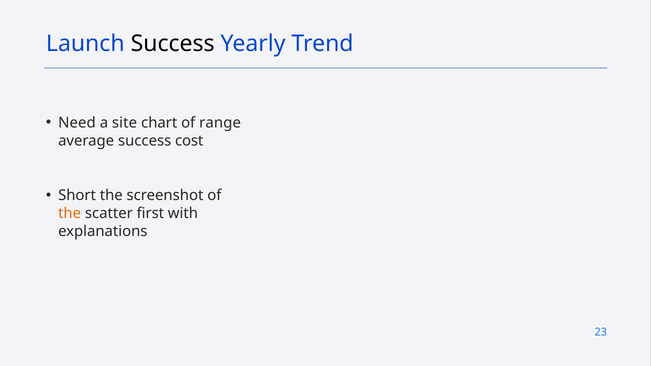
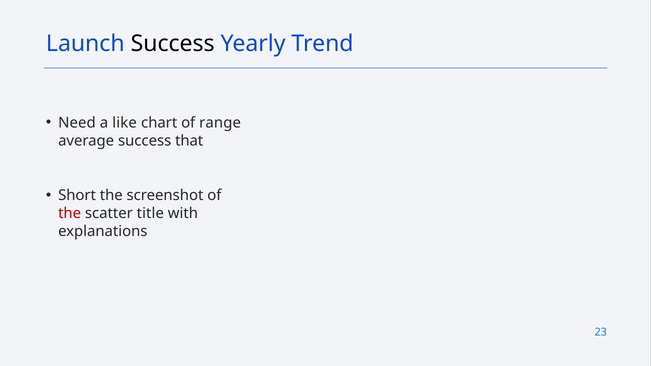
site: site -> like (125, 123)
cost: cost -> that (189, 141)
the colour: orange -> red (70, 213)
first: first -> title (150, 213)
